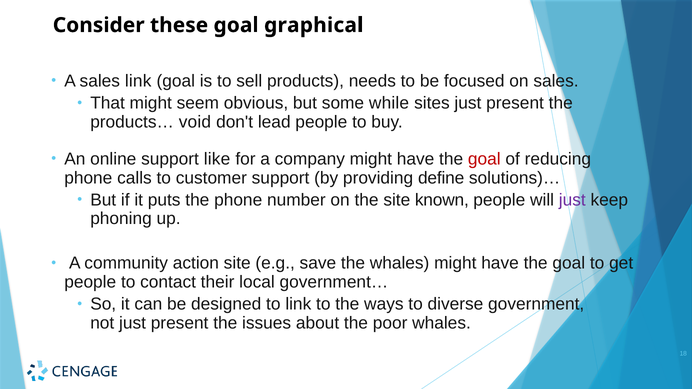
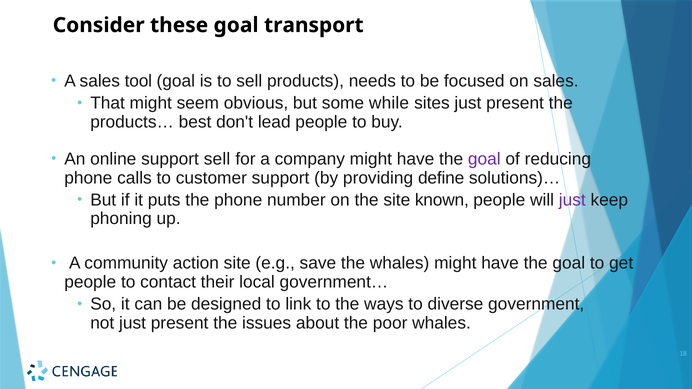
graphical: graphical -> transport (314, 25)
sales link: link -> tool (138, 81)
void: void -> best (195, 122)
support like: like -> sell (217, 159)
goal colour: red -> purple (484, 159)
